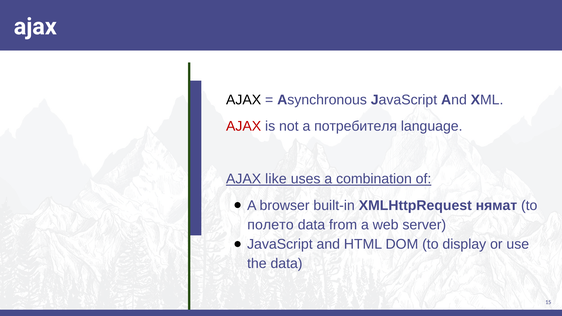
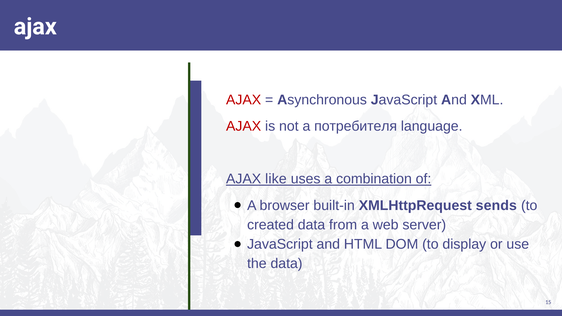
AJAX colour: black -> red (244, 100)
нямат: нямат -> sends (496, 205)
полето: полето -> created (271, 225)
